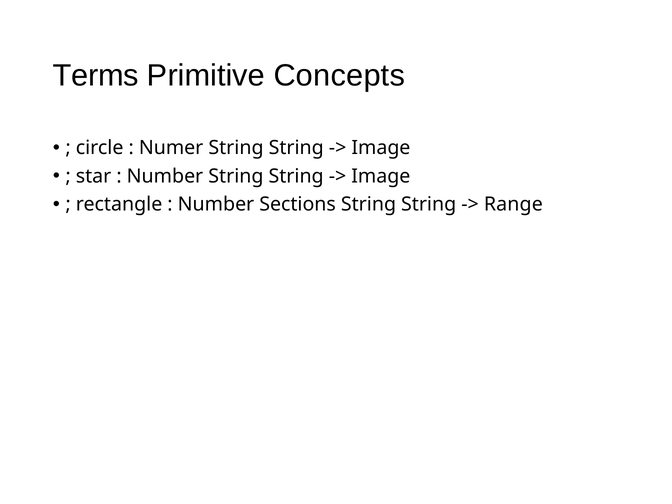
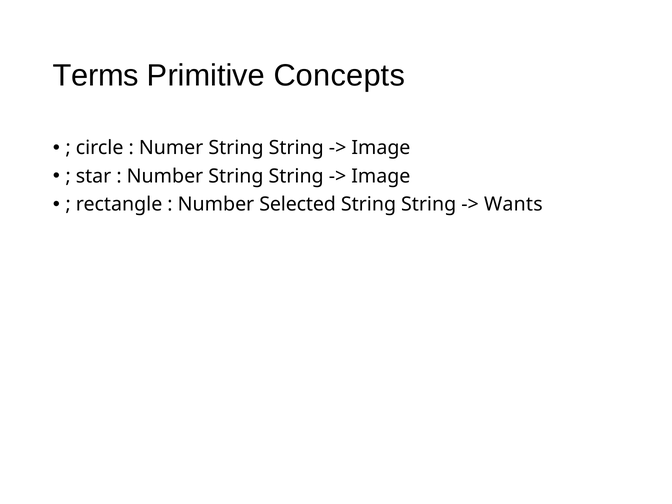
Sections: Sections -> Selected (298, 204)
Range: Range -> Wants (513, 204)
